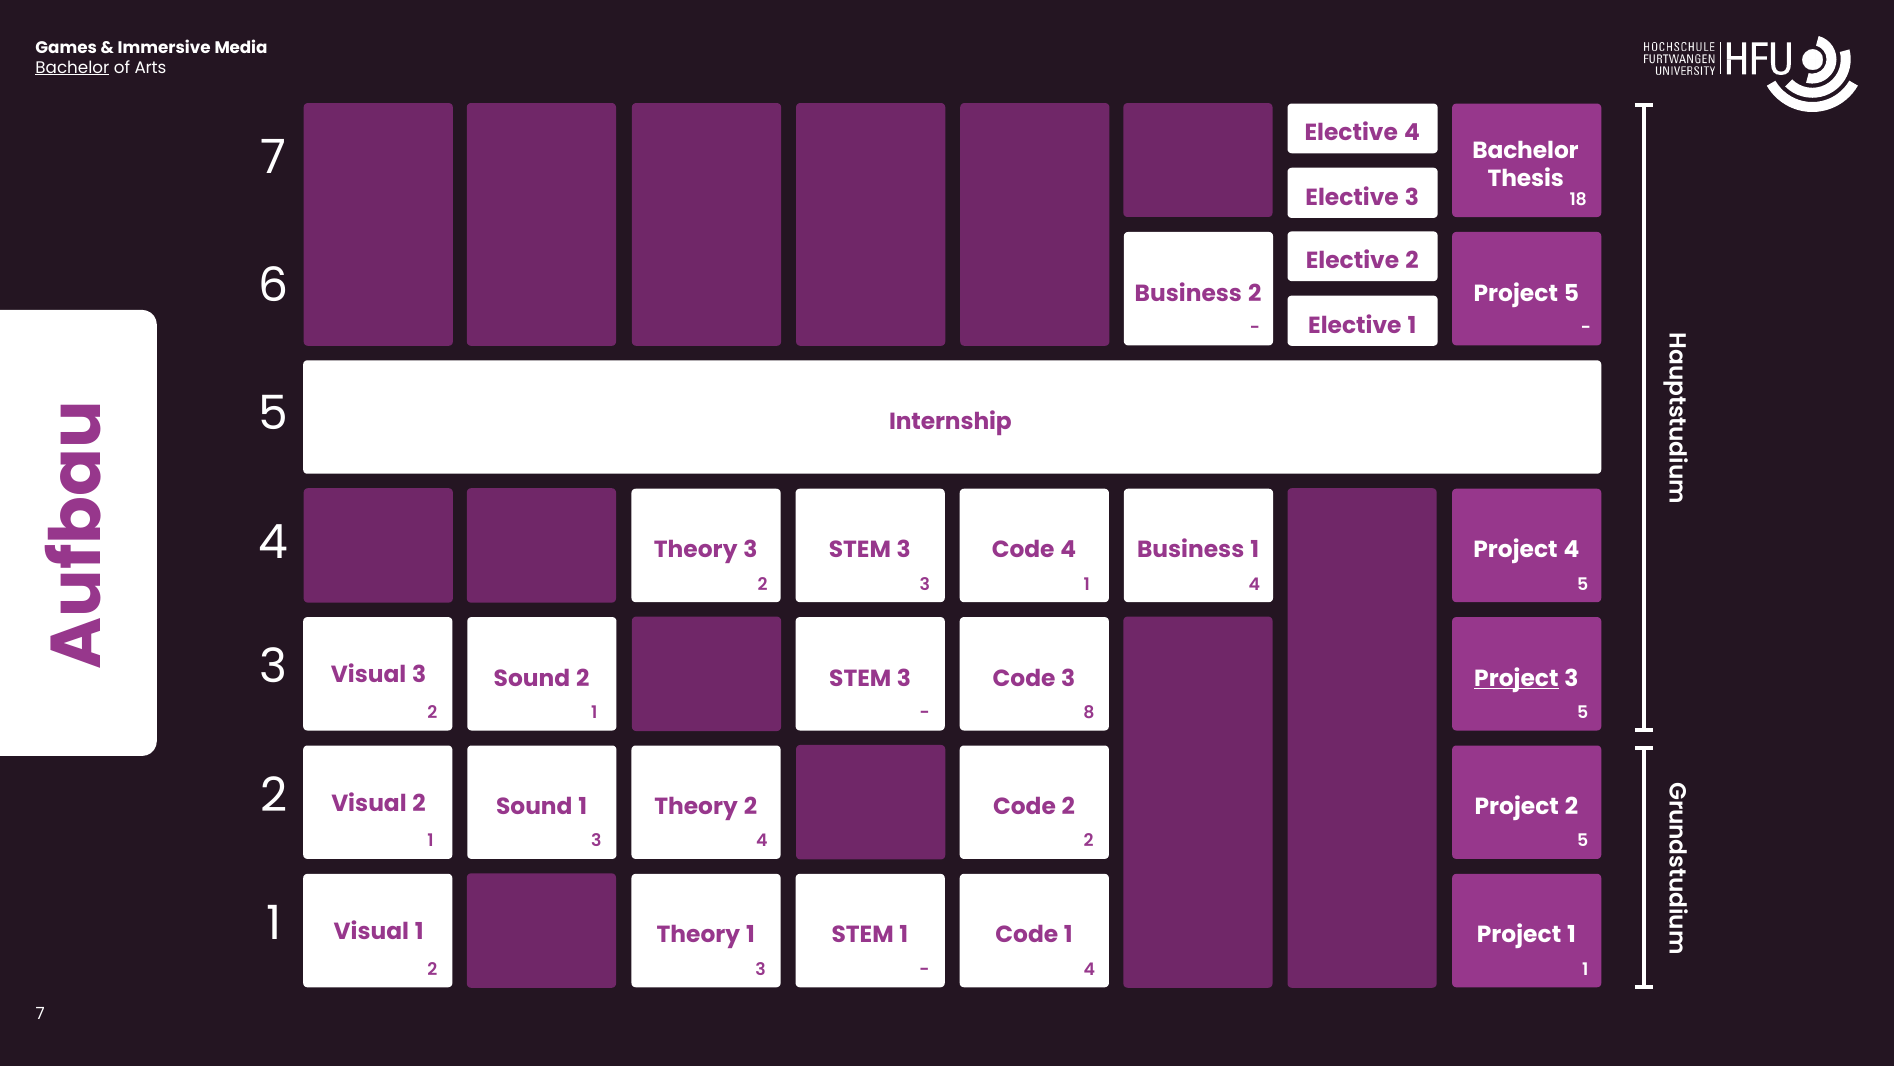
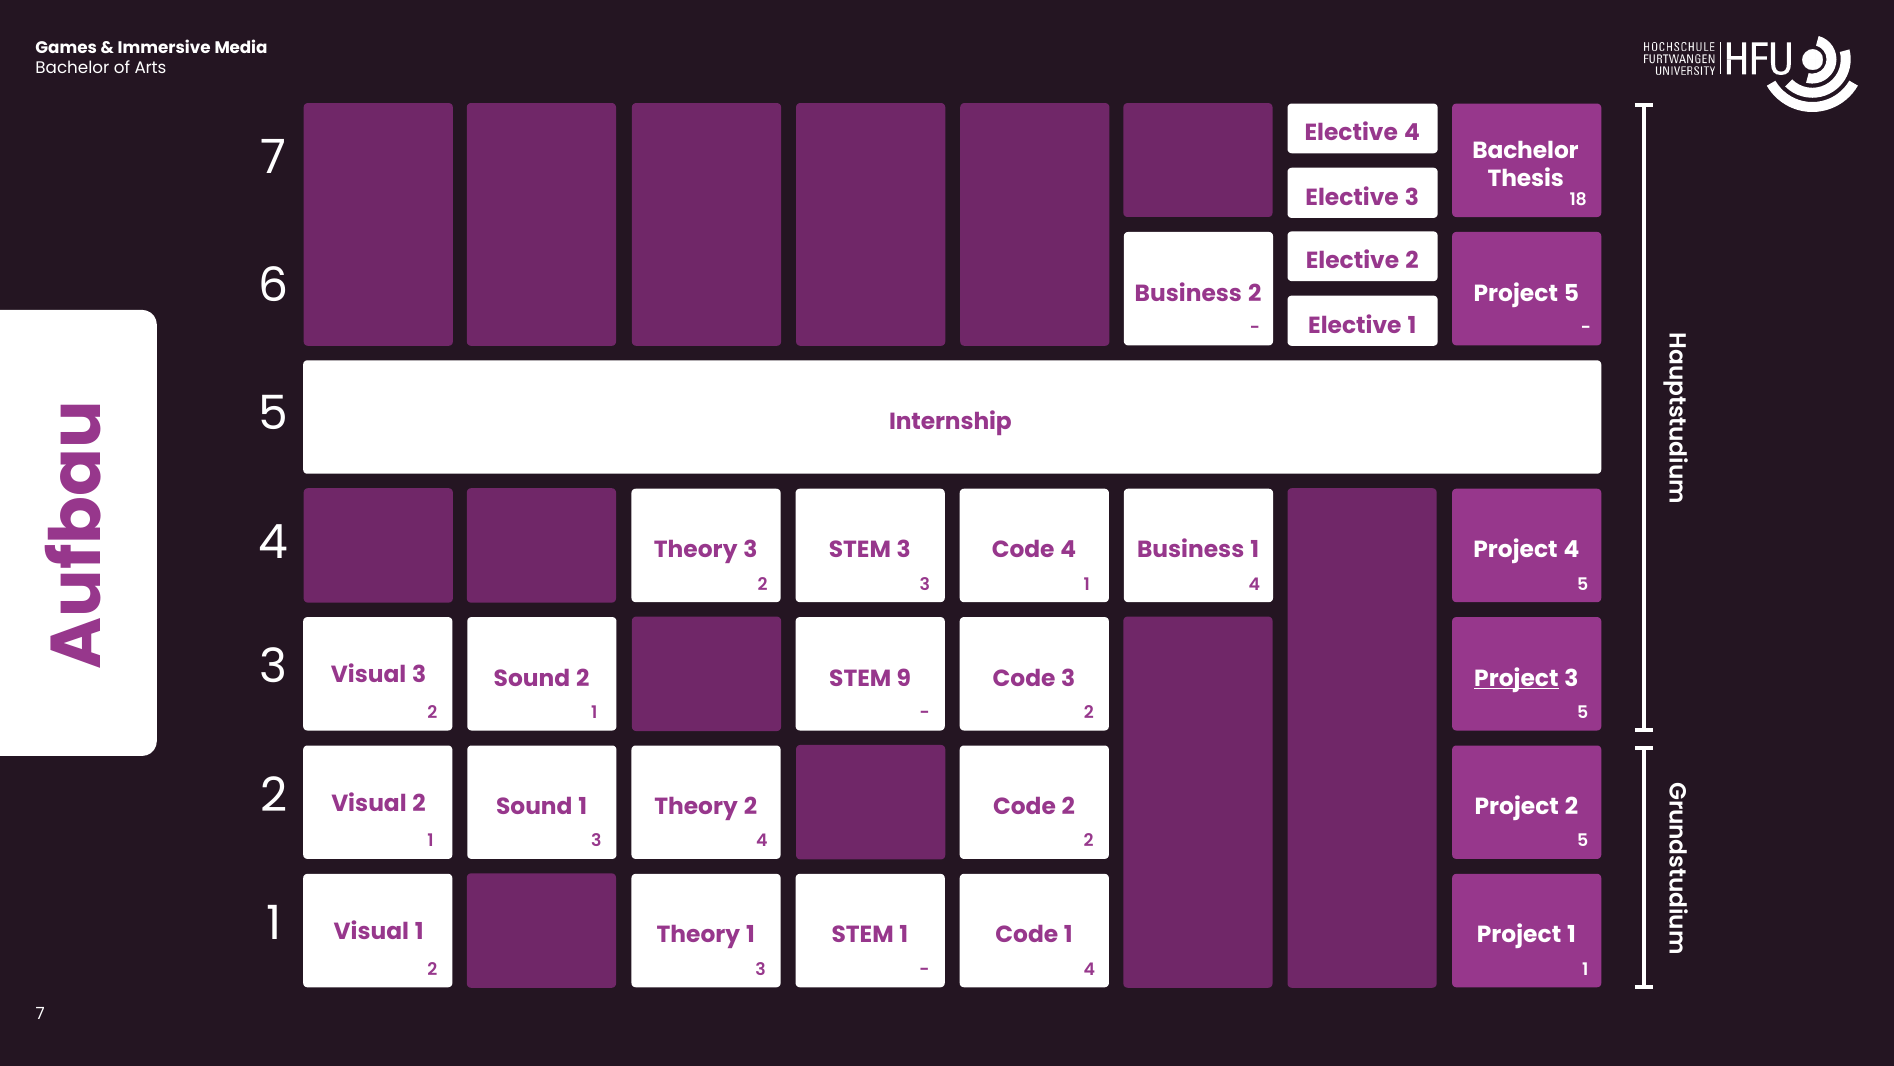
Bachelor underline: present -> none (72, 68)
3: 3 -> 9 (904, 678)
8: 8 -> 2 (1089, 712)
